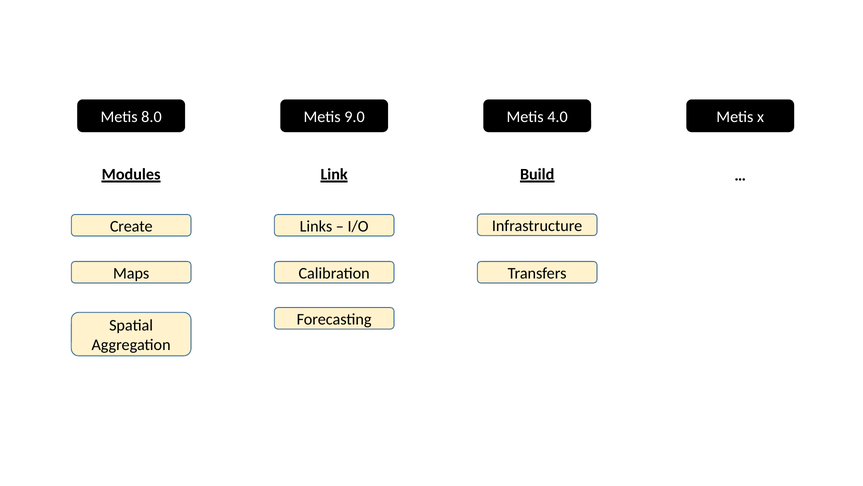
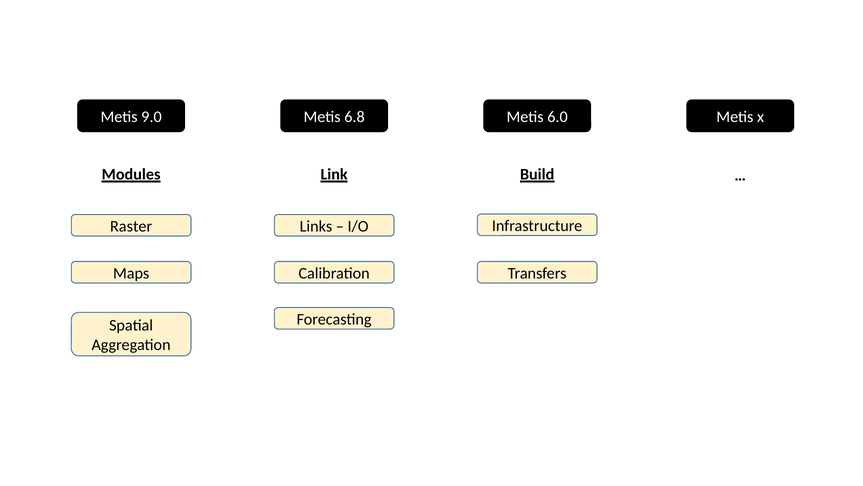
8.0: 8.0 -> 9.0 (151, 117)
9.0: 9.0 -> 6.8 (354, 117)
4.0: 4.0 -> 6.0 (558, 117)
Create: Create -> Raster (131, 226)
